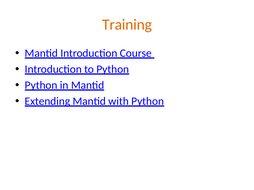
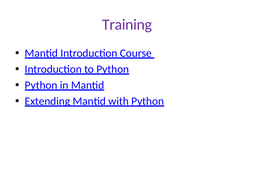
Training colour: orange -> purple (127, 25)
